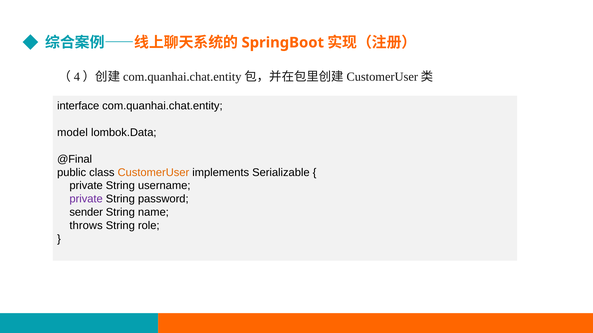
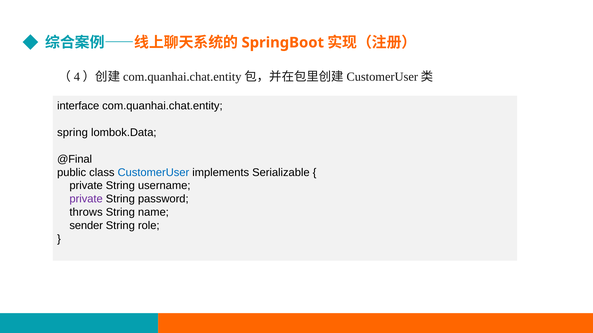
model: model -> spring (73, 133)
CustomerUser colour: orange -> blue (153, 173)
sender: sender -> throws (86, 213)
throws: throws -> sender (86, 226)
